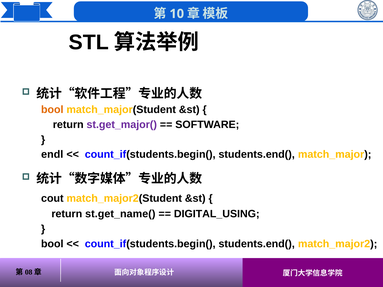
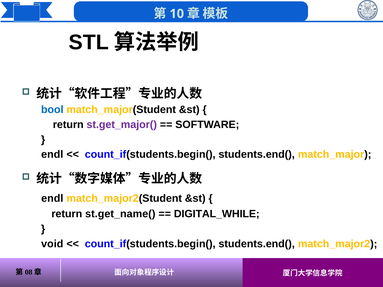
bool colour: orange -> blue (52, 110)
cout: cout -> endl (52, 199)
DIGITAL_USING: DIGITAL_USING -> DIGITAL_WHILE (217, 214)
bool: bool -> void (52, 244)
